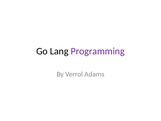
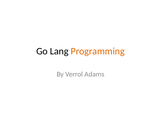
Programming colour: purple -> orange (98, 51)
